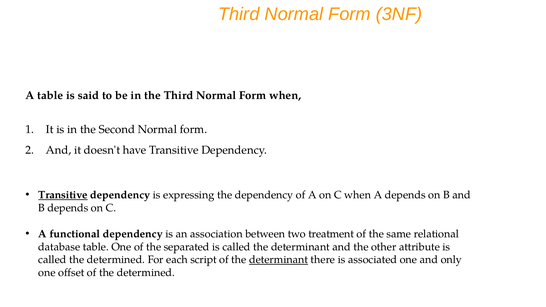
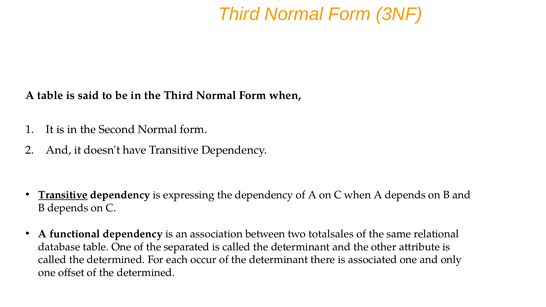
treatment: treatment -> totalsales (331, 234)
script: script -> occur (204, 260)
determinant underline: present -> none (279, 260)
